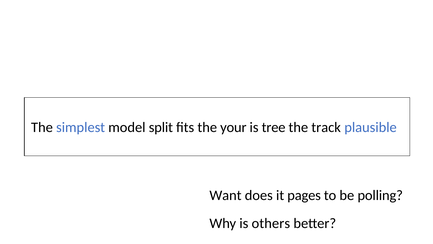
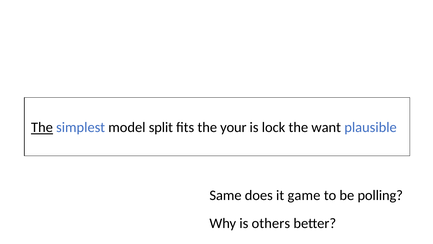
The underline: none -> present (42, 127)
tree: tree -> lock (274, 127)
track: track -> want (326, 127)
Want: Want -> Same (225, 195)
pages: pages -> game (304, 195)
